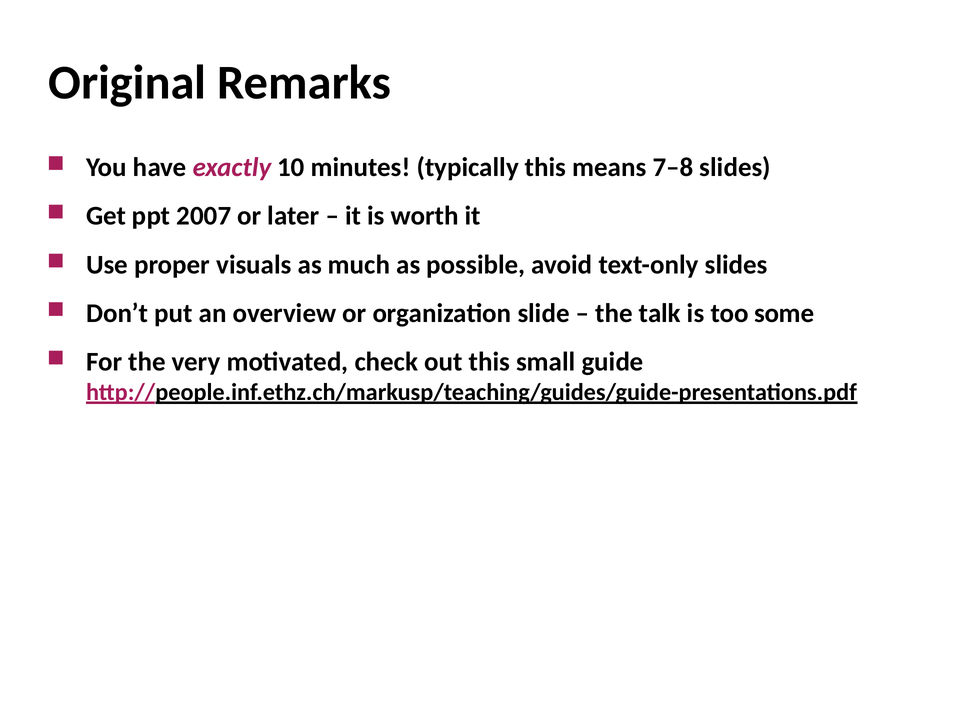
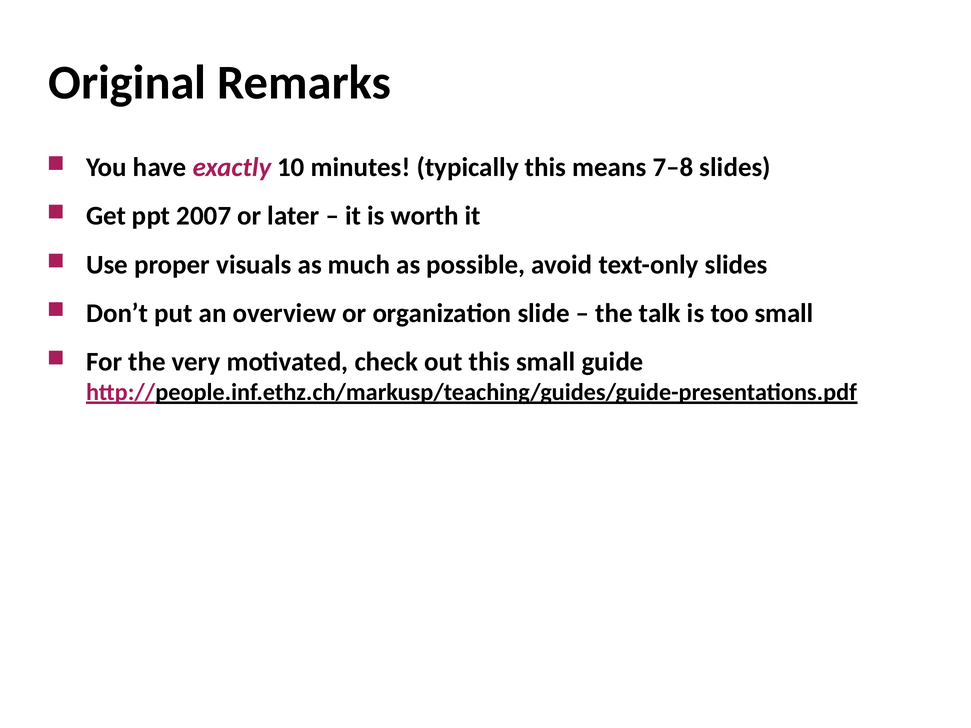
too some: some -> small (784, 313)
